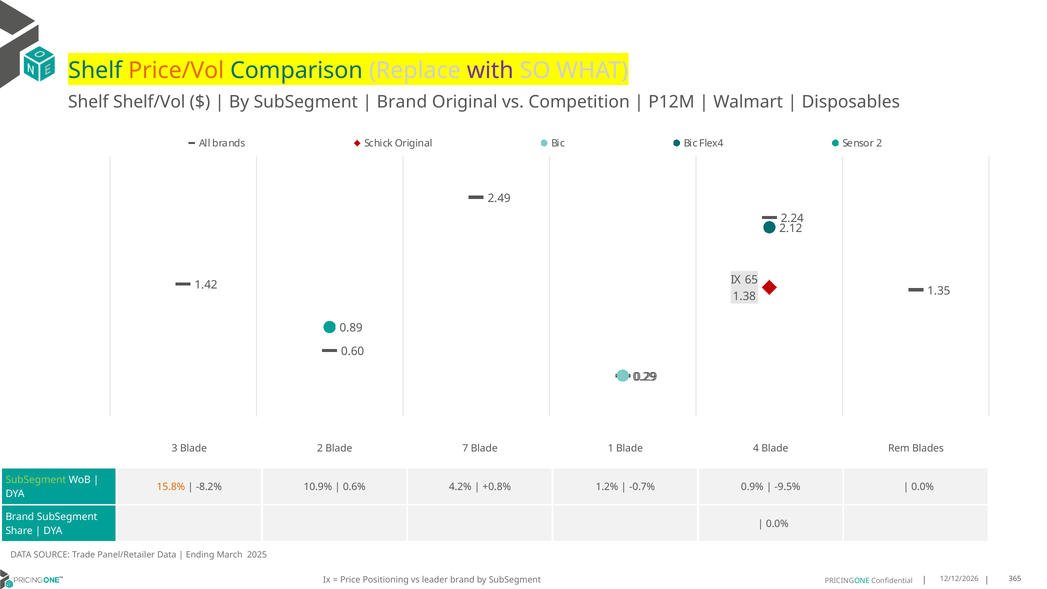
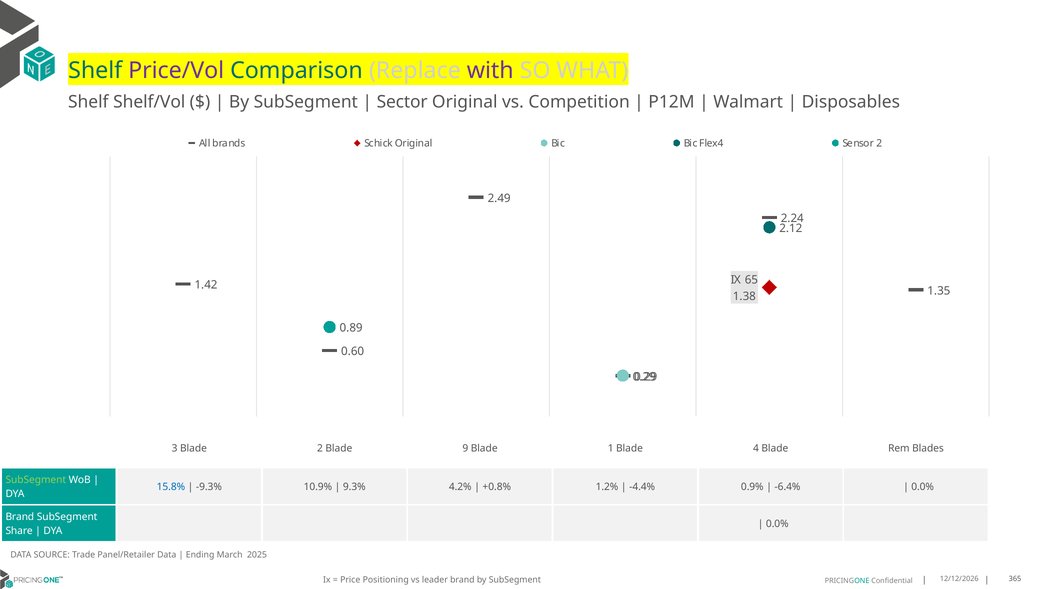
Price/Vol colour: orange -> purple (176, 70)
Brand: Brand -> Sector (402, 102)
7: 7 -> 9 (465, 448)
15.8% colour: orange -> blue (171, 487)
-8.2%: -8.2% -> -9.3% (209, 487)
0.6%: 0.6% -> 9.3% (354, 487)
-0.7%: -0.7% -> -4.4% (642, 487)
-9.5%: -9.5% -> -6.4% (787, 487)
